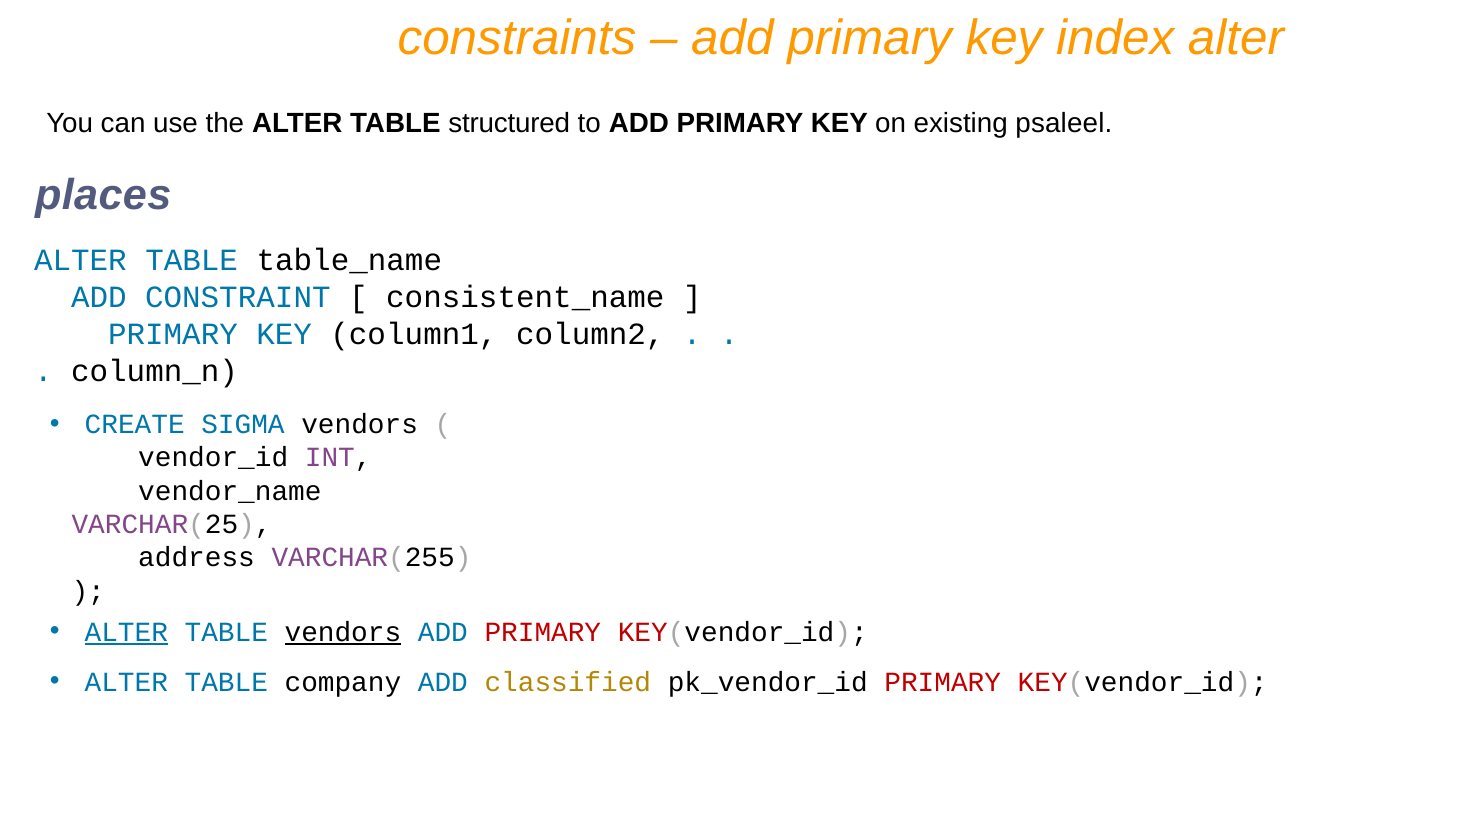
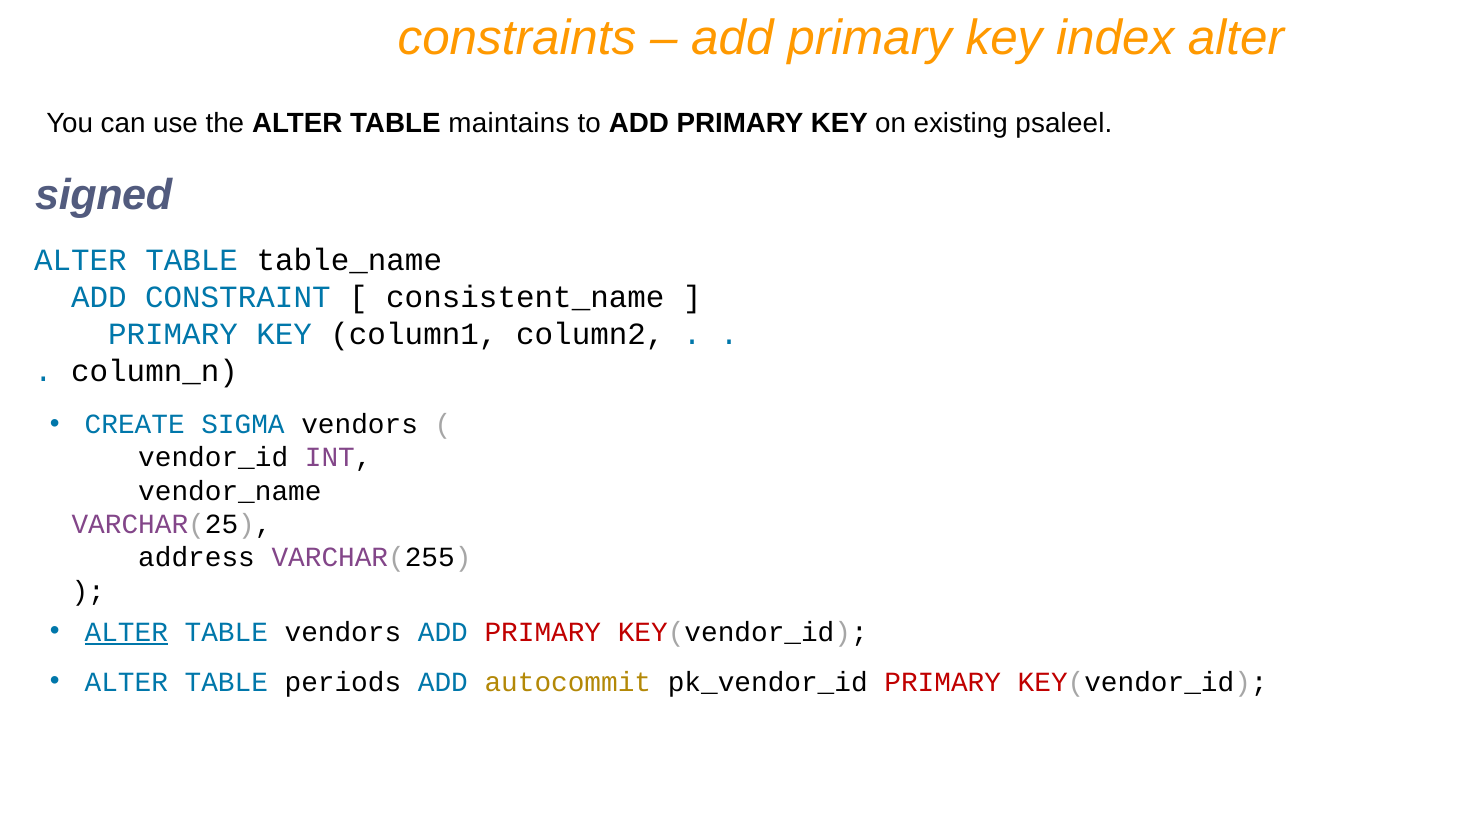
structured: structured -> maintains (509, 123)
places: places -> signed (104, 195)
vendors underline: present -> none (343, 632)
company: company -> periods (343, 682)
classified: classified -> autocommit (568, 682)
